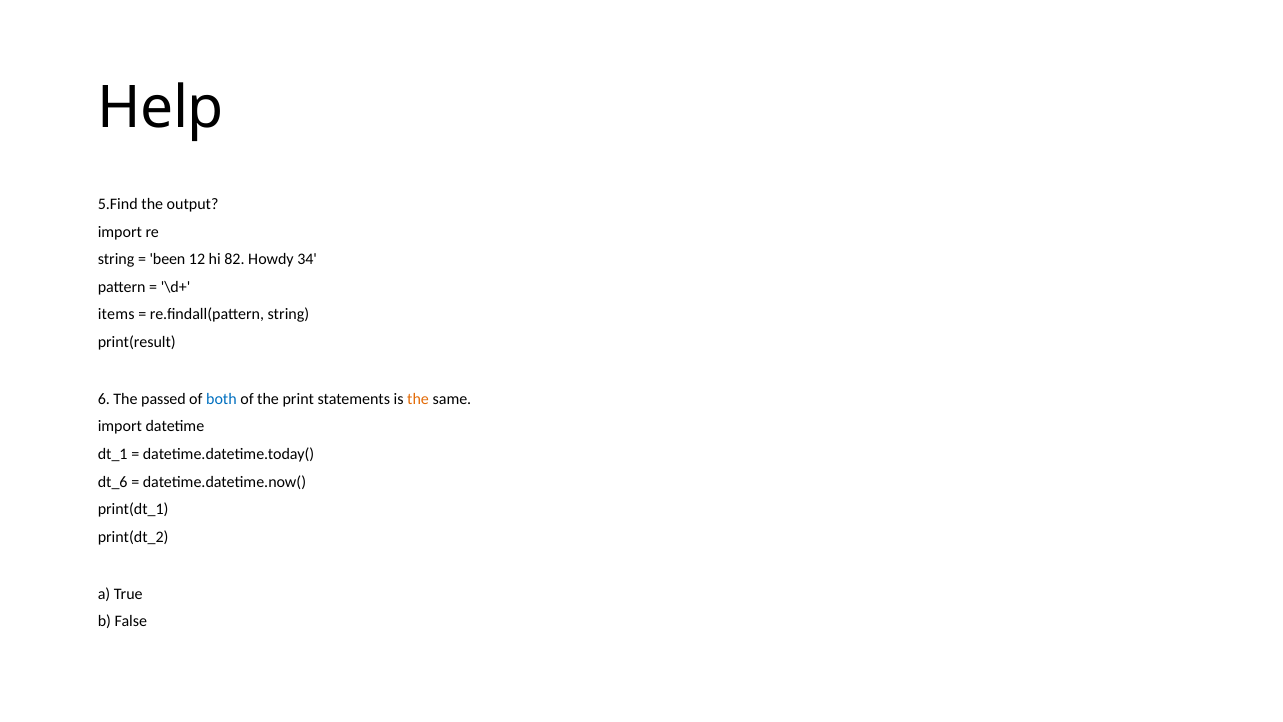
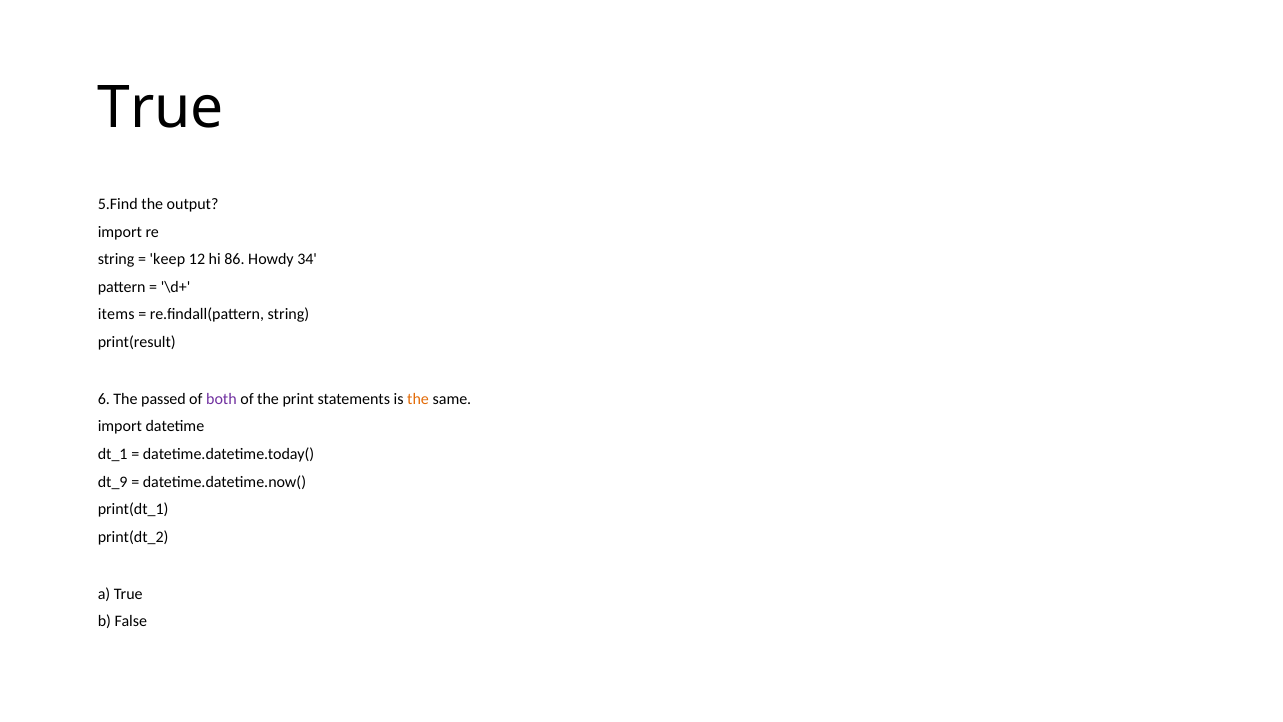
Help: Help -> True (160, 108)
been: been -> keep (167, 259)
82: 82 -> 86 (234, 259)
both colour: blue -> purple (221, 399)
dt_6: dt_6 -> dt_9 (113, 482)
